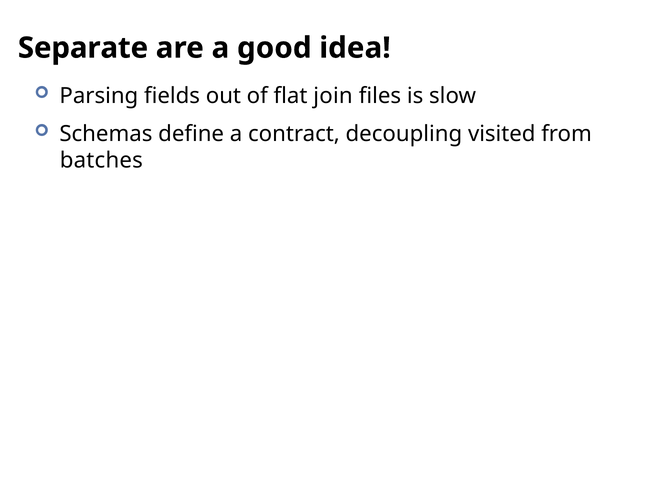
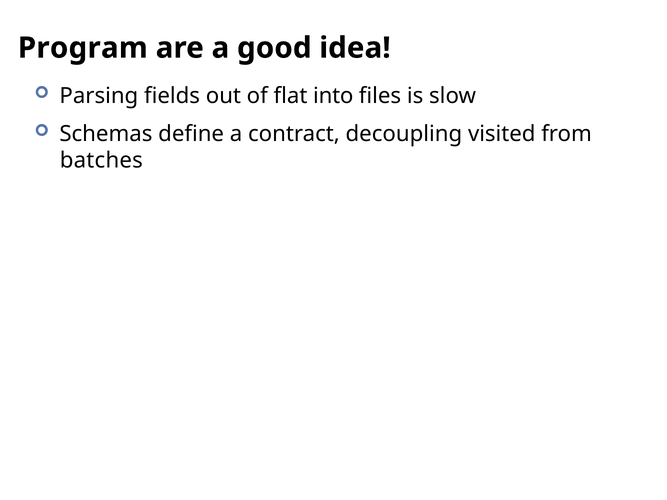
Separate: Separate -> Program (83, 48)
join: join -> into (333, 96)
